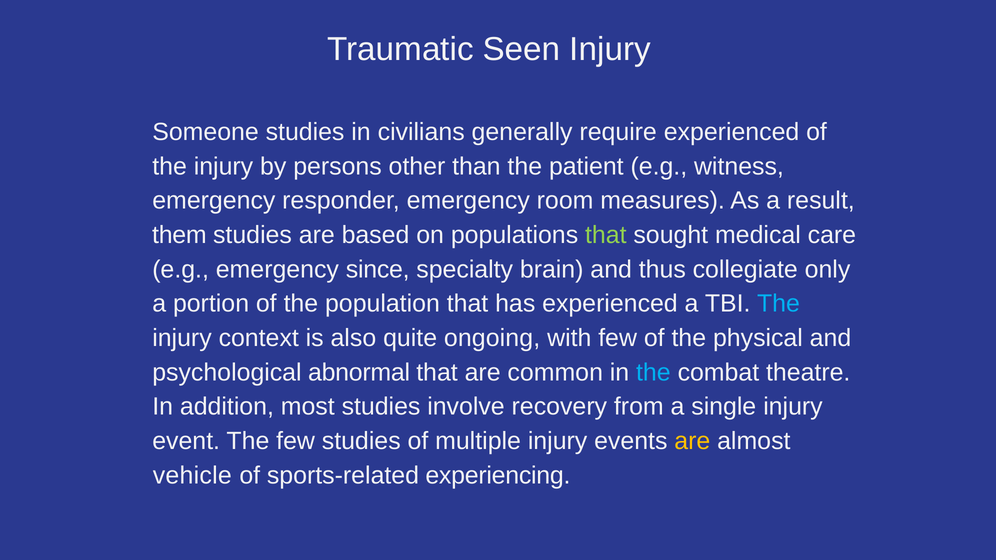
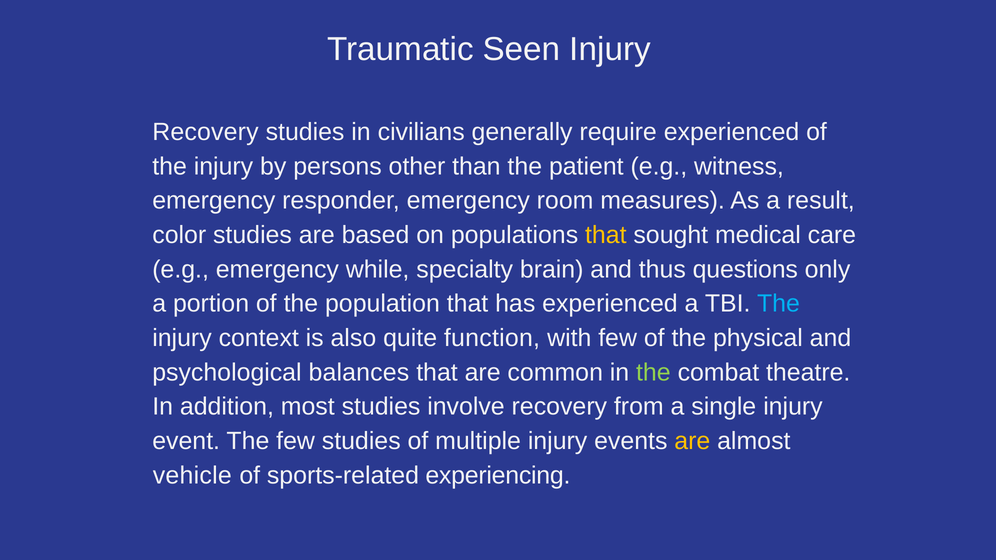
Someone: Someone -> Recovery (205, 132)
them: them -> color (179, 235)
that colour: light green -> yellow (606, 235)
since: since -> while (378, 270)
collegiate: collegiate -> questions (745, 270)
ongoing: ongoing -> function (492, 338)
abnormal: abnormal -> balances (359, 373)
the colour: light blue -> light green (653, 373)
